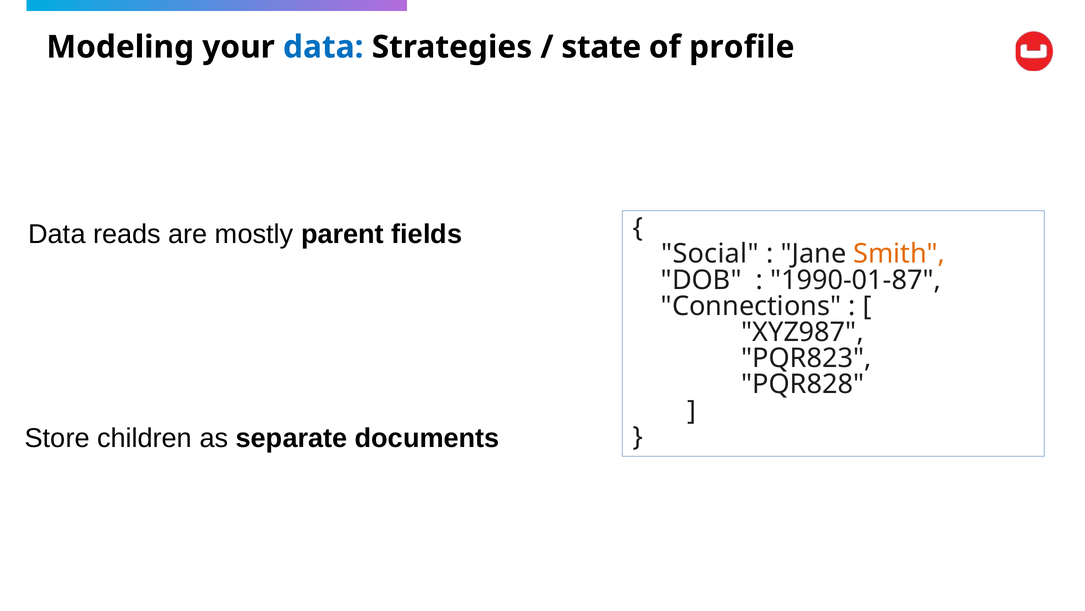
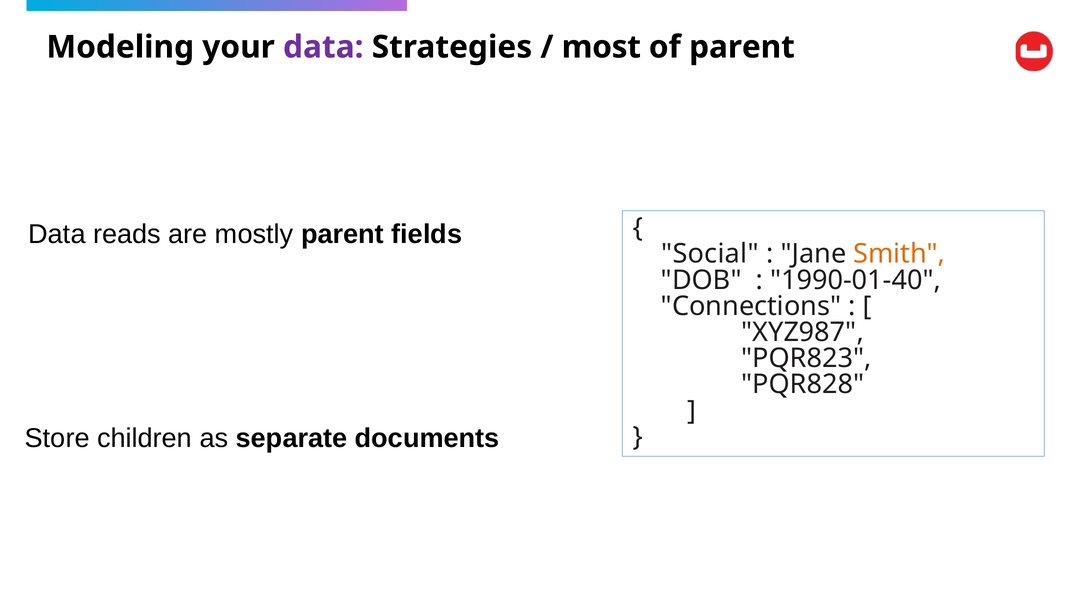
data colour: blue -> purple (323, 47)
state: state -> most (601, 47)
of profile: profile -> parent (742, 47)
1990-01-87: 1990-01-87 -> 1990-01-40 (856, 280)
